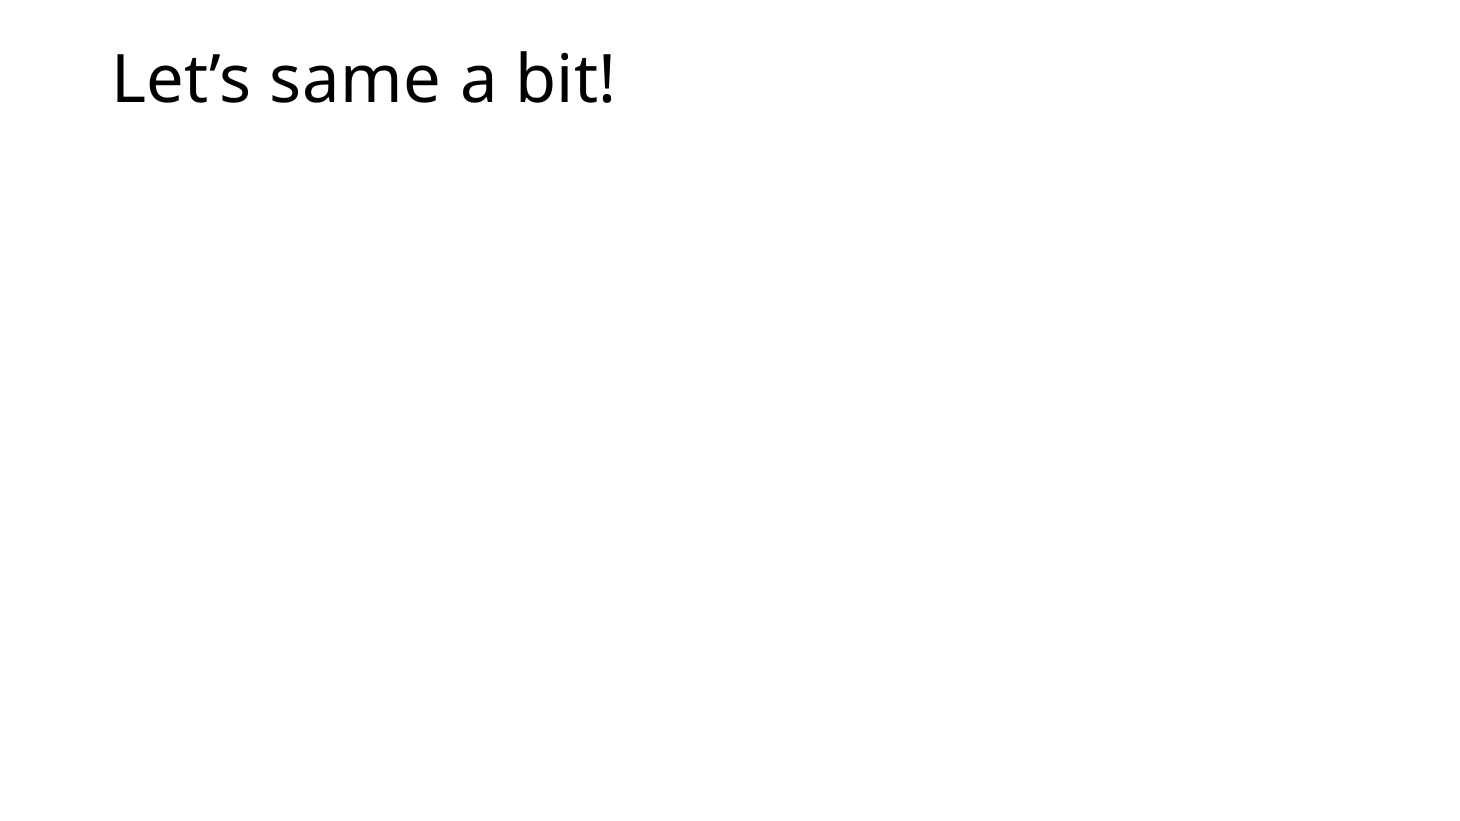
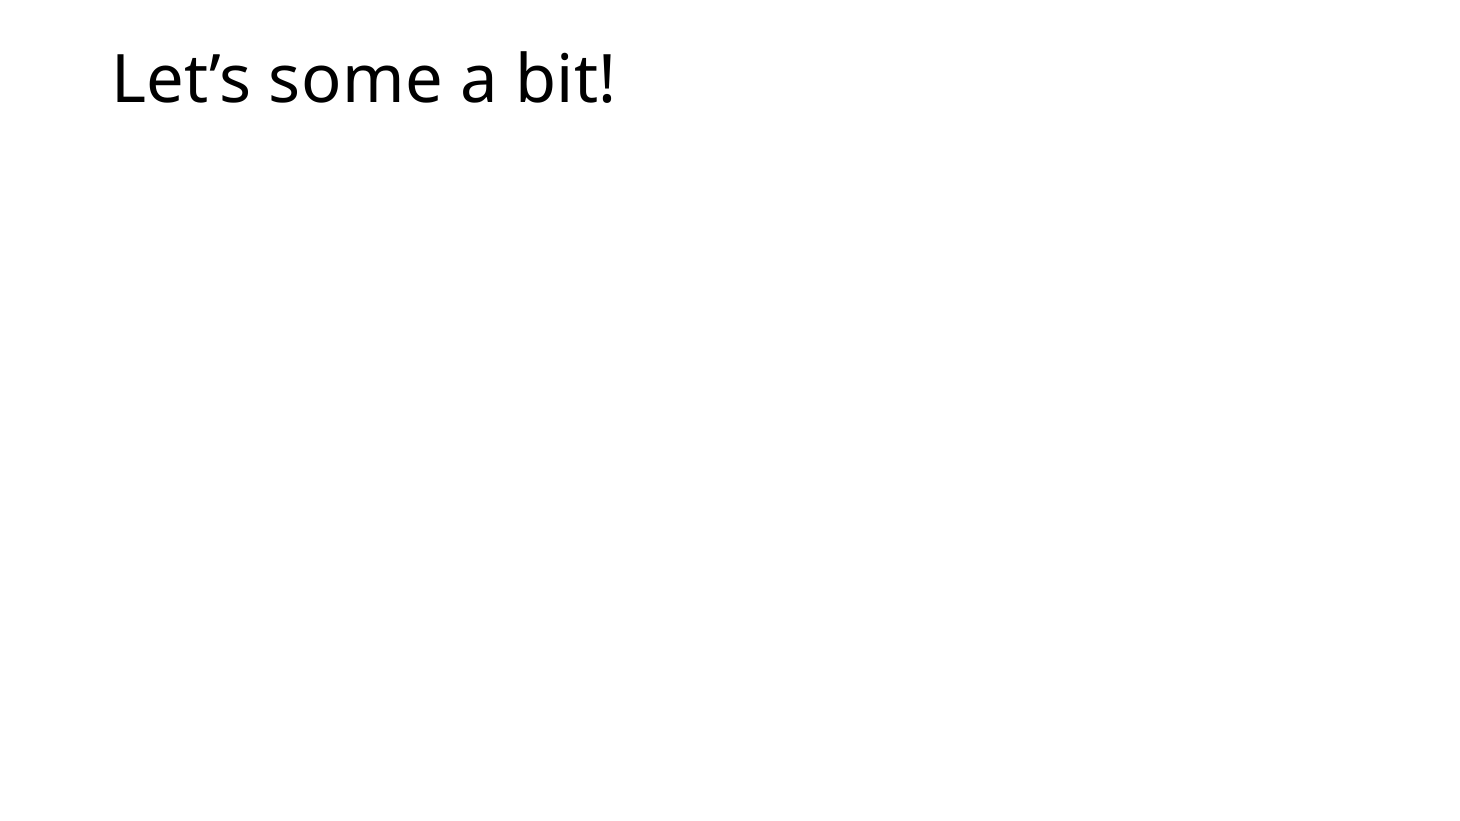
Let’s same: same -> some (356, 81)
